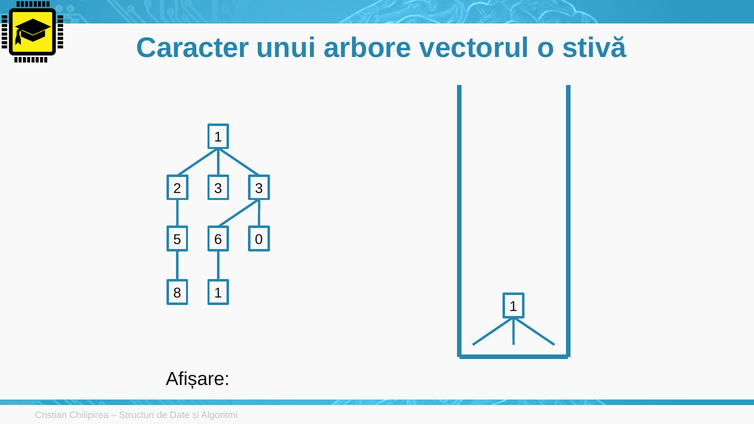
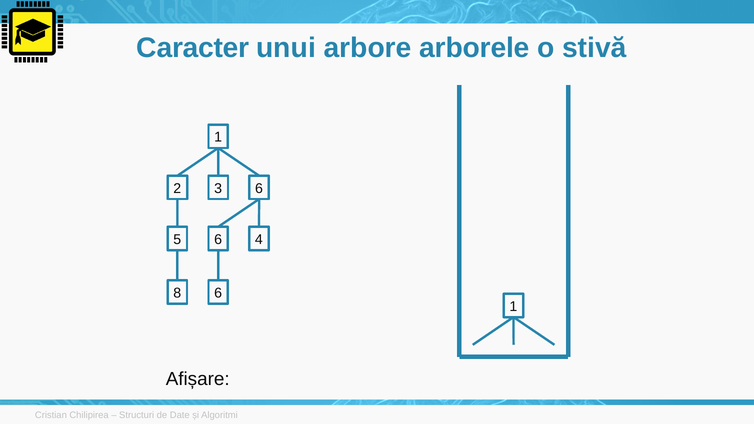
vectorul: vectorul -> arborele (474, 48)
3 3: 3 -> 6 (259, 188)
0: 0 -> 4 (259, 240)
8 1: 1 -> 6 (218, 293)
